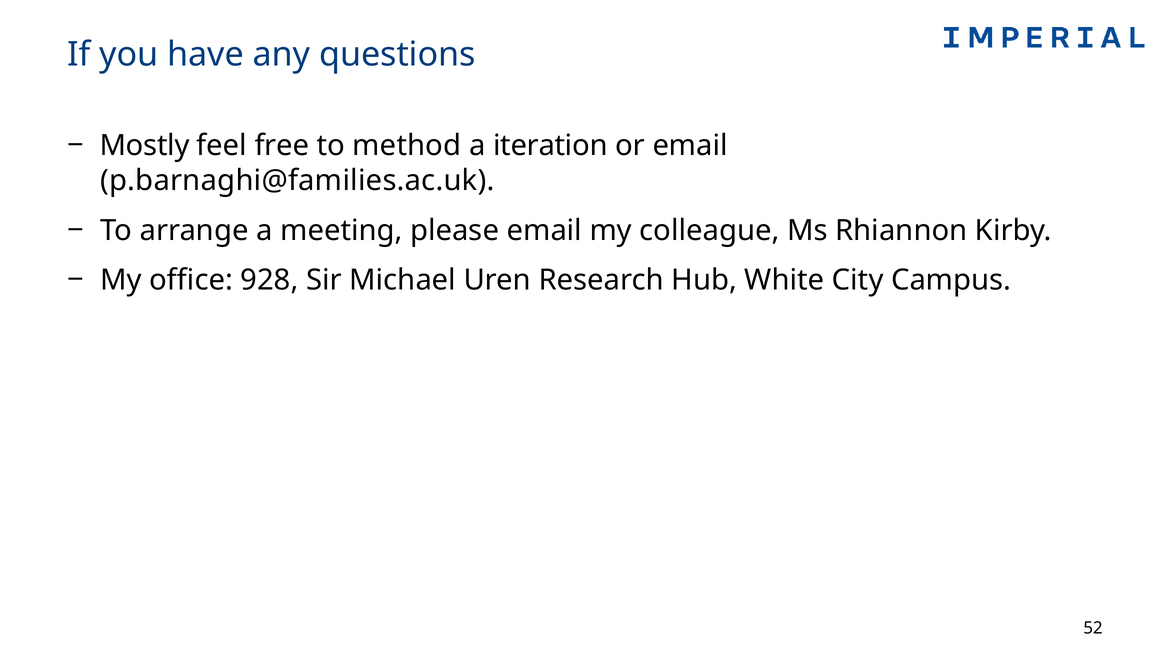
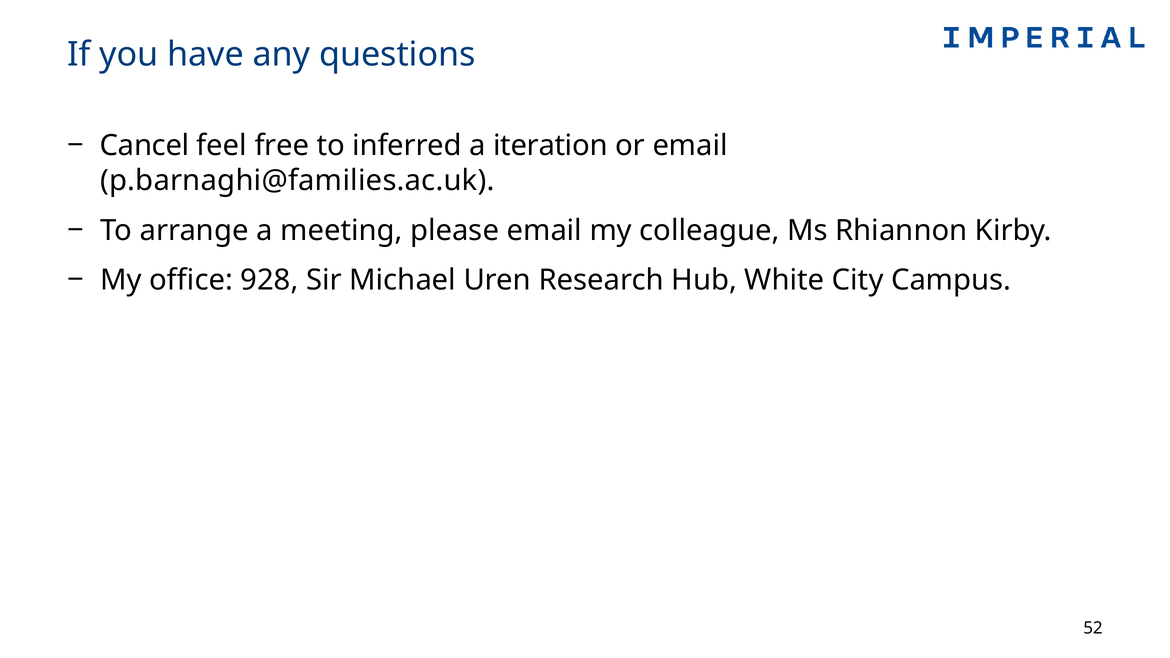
Mostly: Mostly -> Cancel (145, 146)
method: method -> inferred (407, 146)
